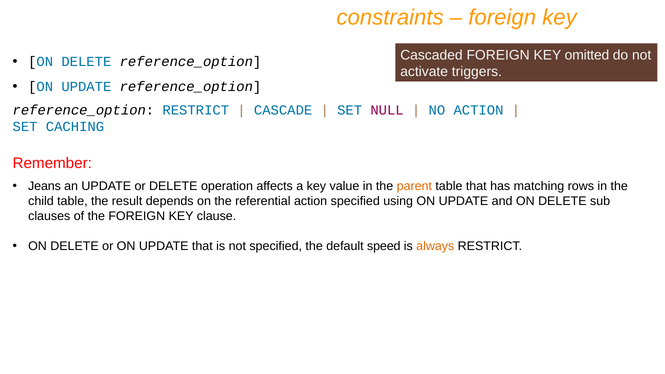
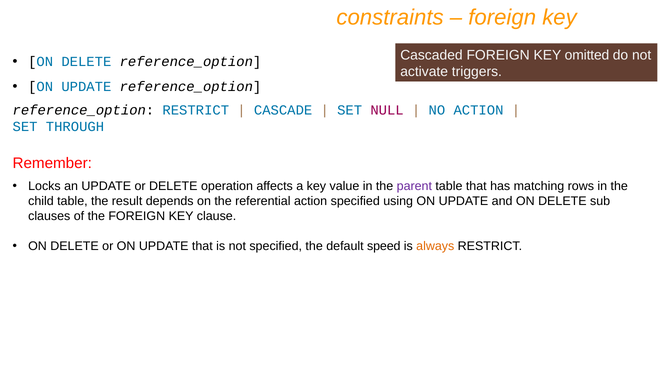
CACHING: CACHING -> THROUGH (75, 127)
Jeans: Jeans -> Locks (44, 186)
parent colour: orange -> purple (414, 186)
